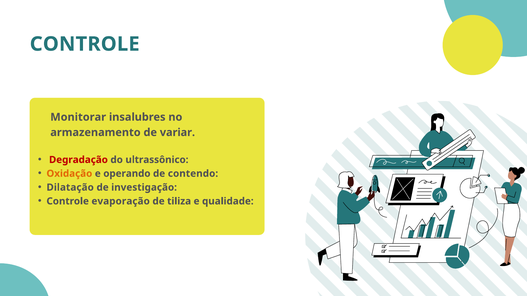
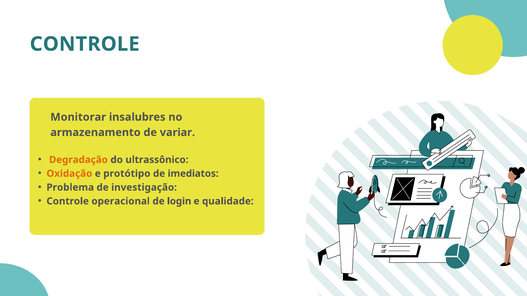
Degradação colour: red -> orange (78, 160)
operando: operando -> protótipo (127, 174)
contendo: contendo -> imediatos (193, 174)
Dilatação: Dilatação -> Problema (70, 188)
evaporação: evaporação -> operacional (121, 201)
tiliza: tiliza -> login (179, 201)
